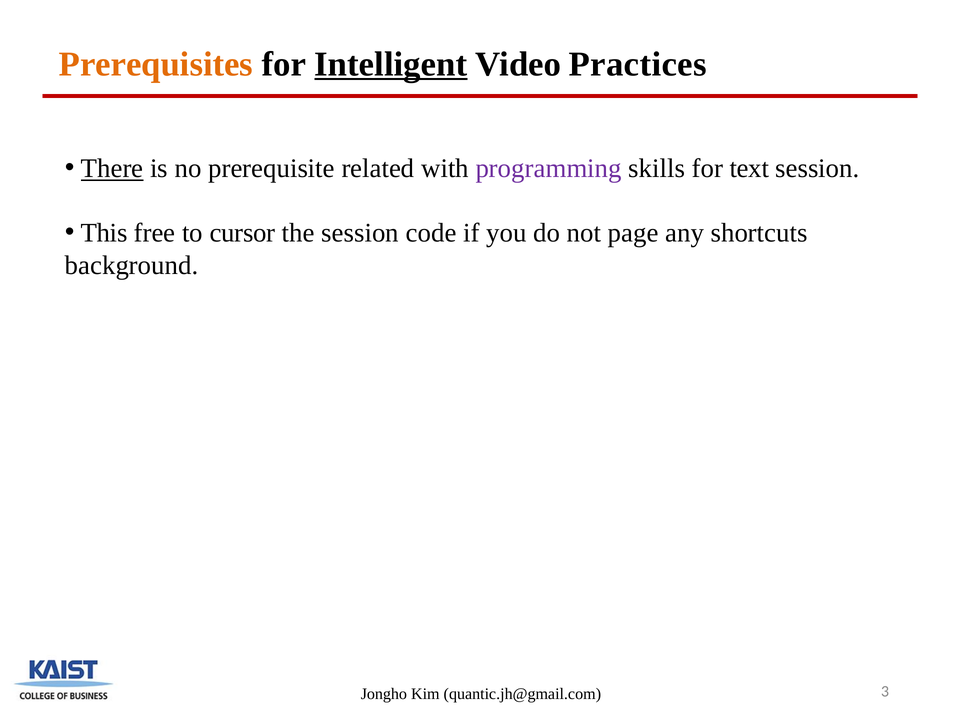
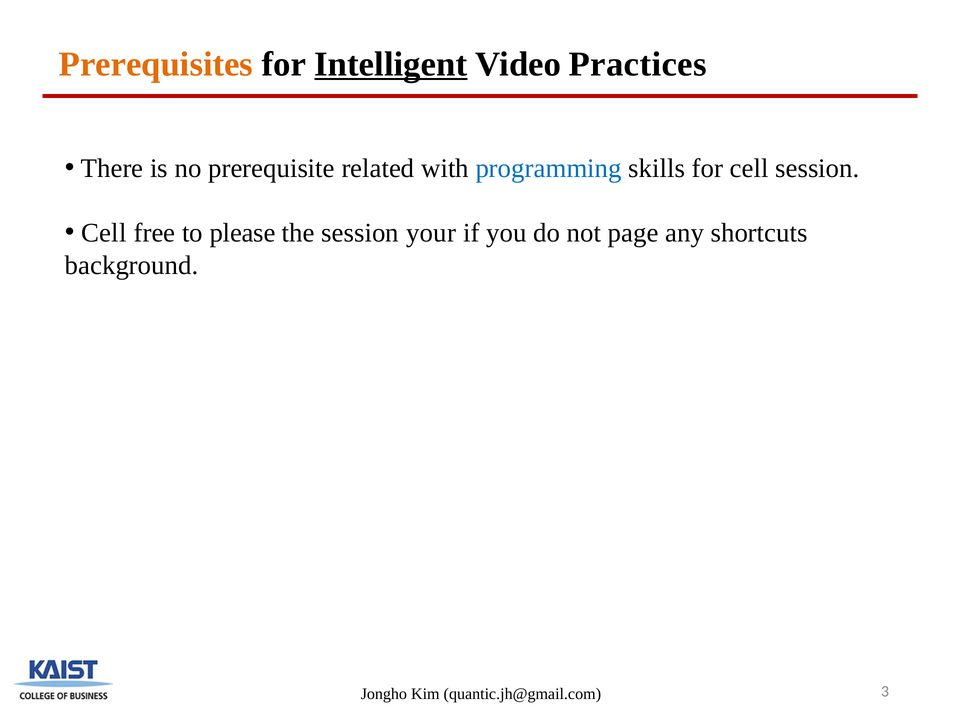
There underline: present -> none (112, 169)
programming colour: purple -> blue (549, 169)
for text: text -> cell (749, 169)
This: This -> Cell (104, 233)
cursor: cursor -> please (243, 233)
code: code -> your (431, 233)
